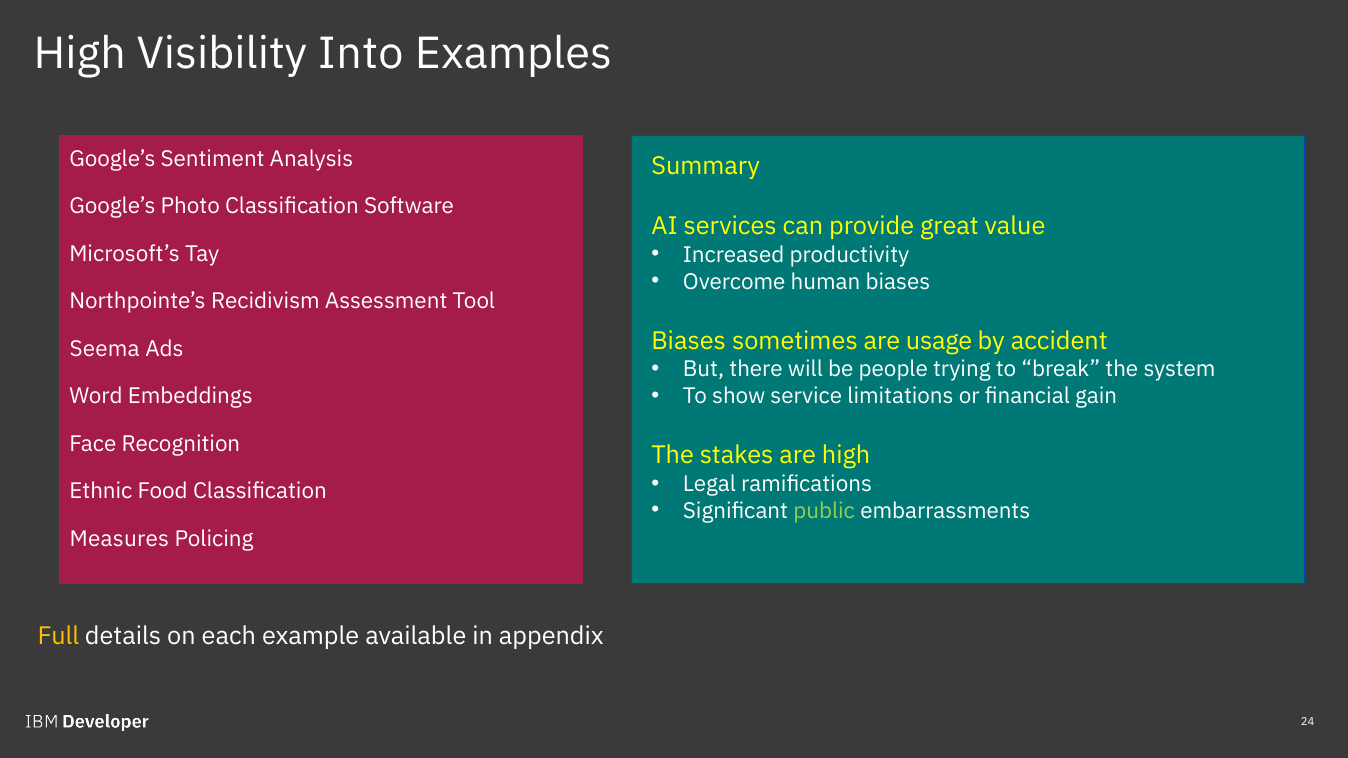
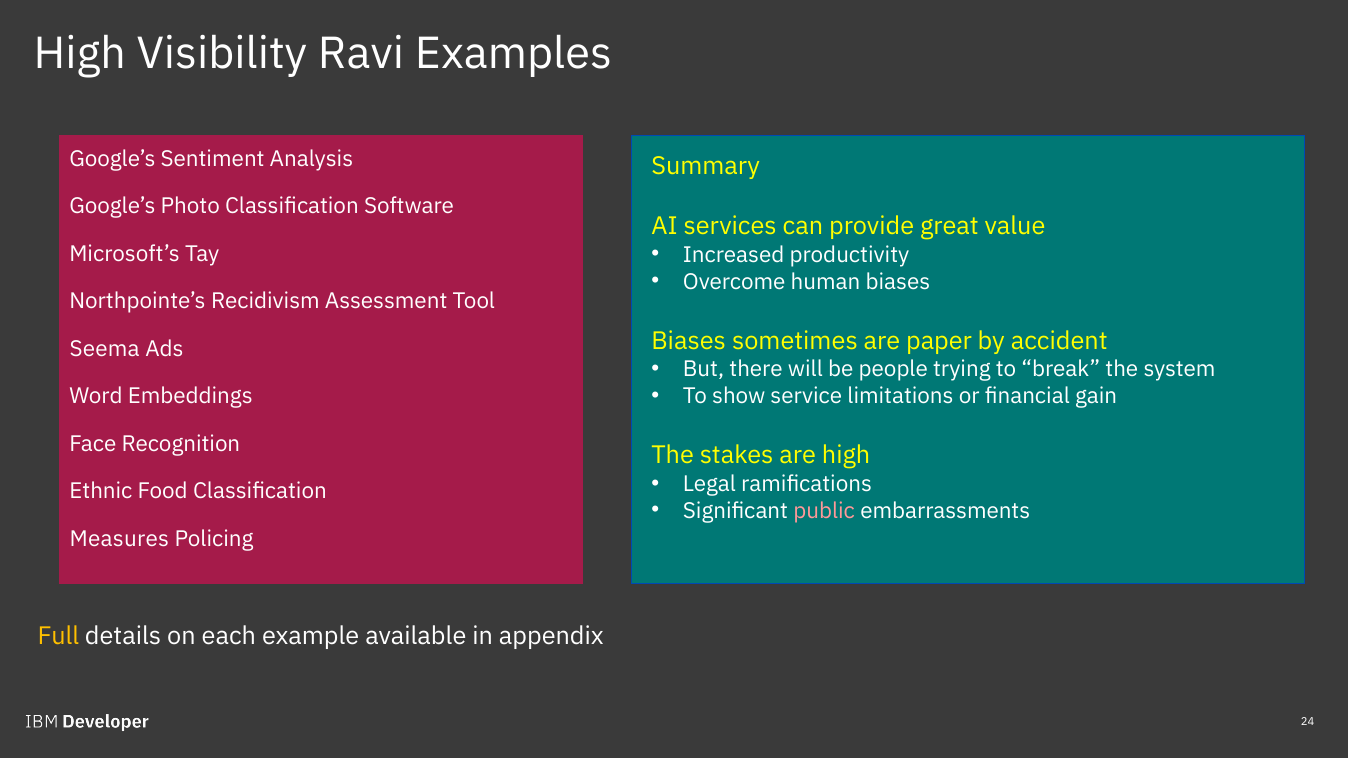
Into: Into -> Ravi (361, 54)
usage: usage -> paper (939, 341)
public colour: light green -> pink (824, 511)
